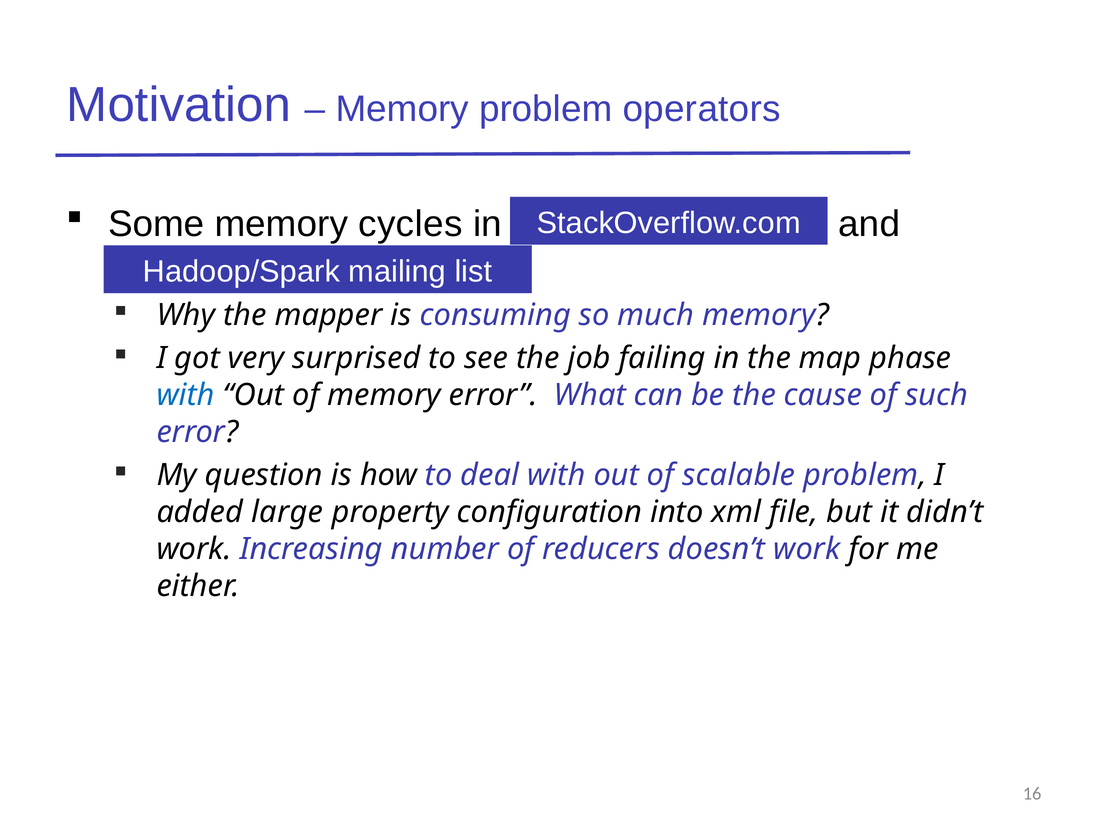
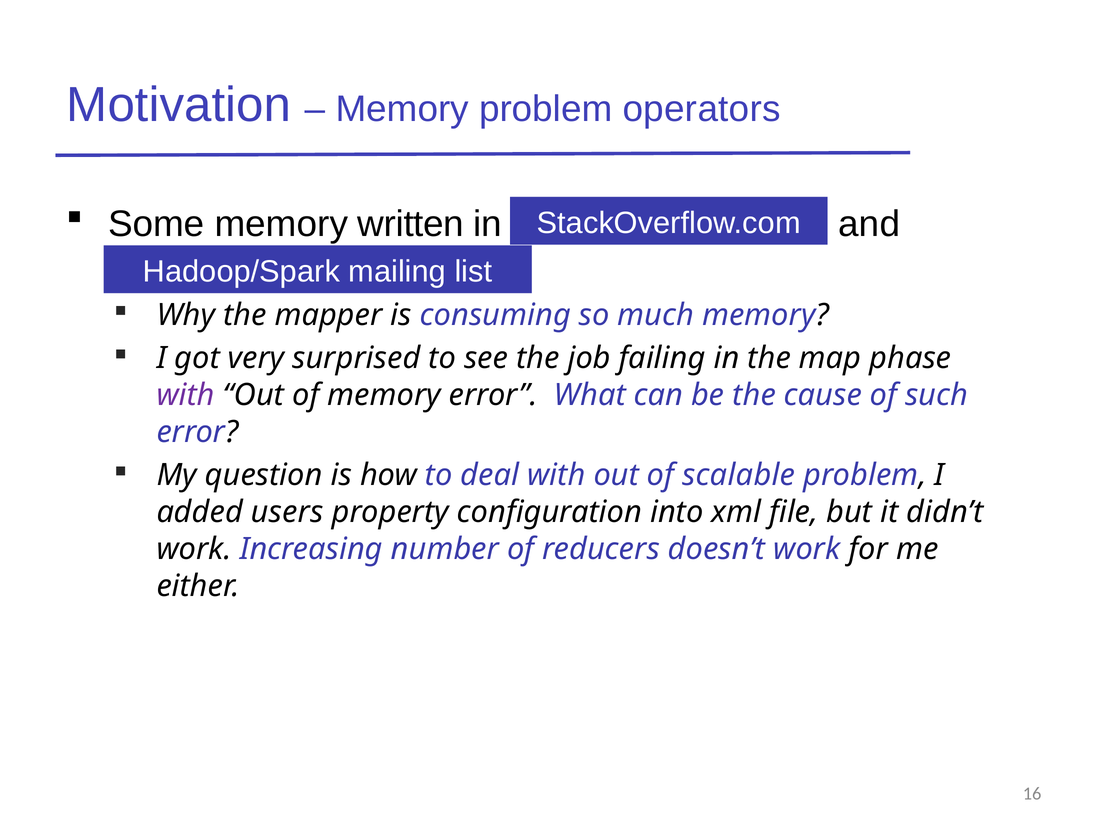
cycles: cycles -> written (411, 224)
with colour: blue -> purple (186, 395)
large: large -> users (287, 512)
